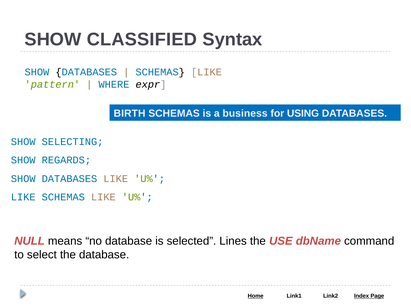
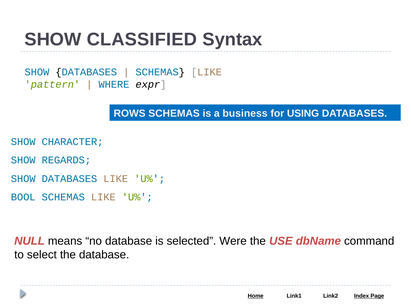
BIRTH: BIRTH -> ROWS (130, 113)
SELECTING: SELECTING -> CHARACTER (73, 142)
LIKE: LIKE -> BOOL (23, 197)
Lines: Lines -> Were (233, 241)
